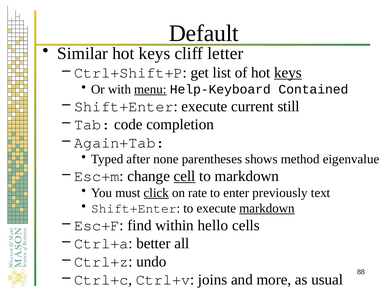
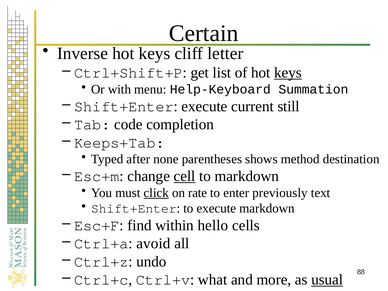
Default: Default -> Certain (204, 33)
Similar: Similar -> Inverse (83, 53)
menu underline: present -> none (150, 89)
Contained: Contained -> Summation (313, 89)
Again+Tab: Again+Tab -> Keeps+Tab (119, 143)
eigenvalue: eigenvalue -> destination (351, 159)
markdown underline: present -> none (267, 208)
better: better -> avoid (153, 243)
joins: joins -> what (213, 280)
usual underline: none -> present (327, 280)
